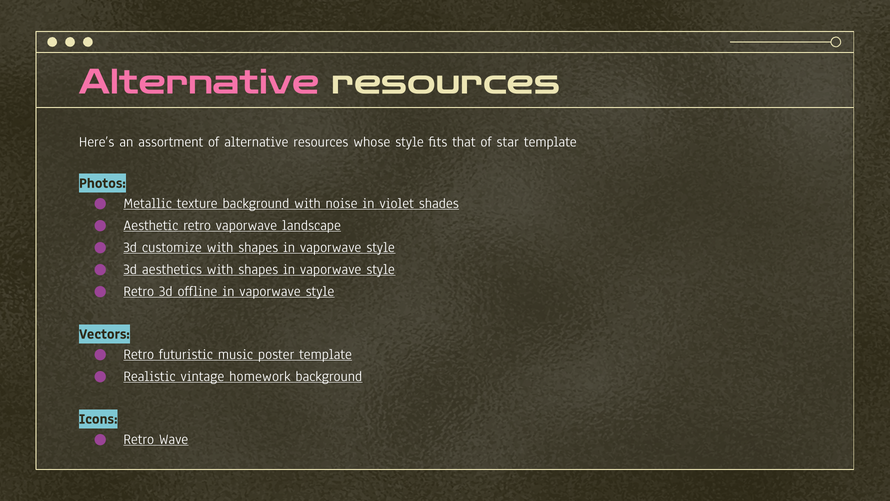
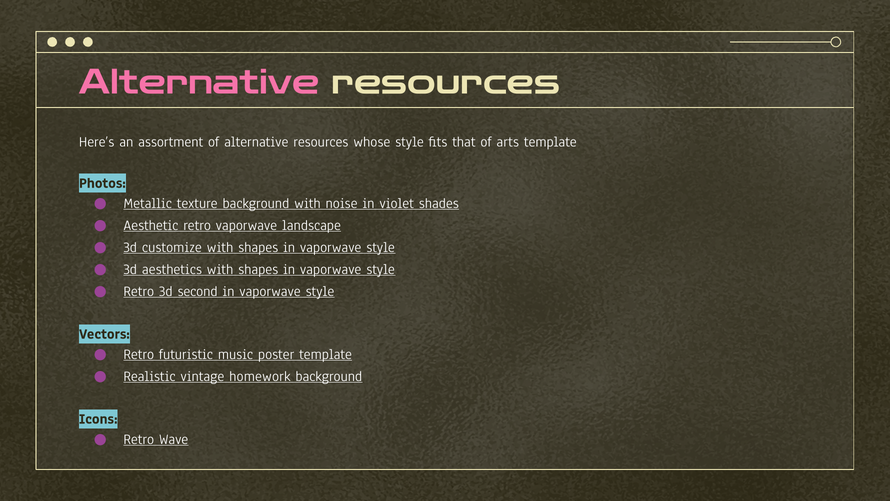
star: star -> arts (508, 142)
offline: offline -> second (198, 291)
